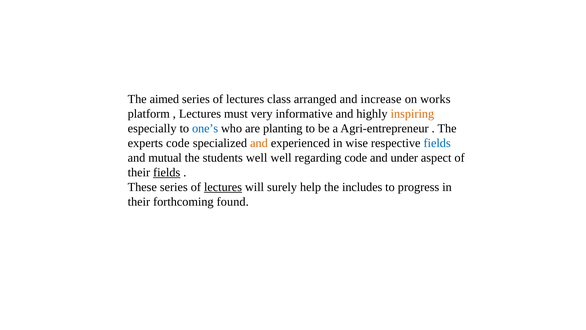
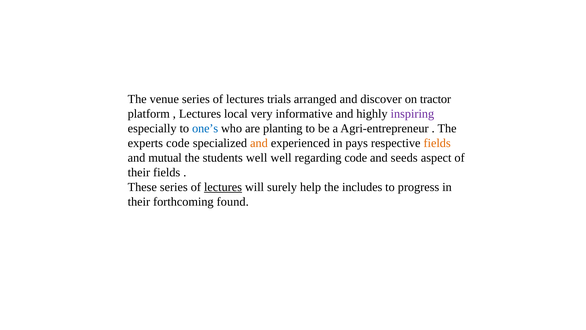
aimed: aimed -> venue (164, 99)
class: class -> trials (279, 99)
increase: increase -> discover (381, 99)
works: works -> tractor (435, 99)
must: must -> local (236, 114)
inspiring colour: orange -> purple (412, 114)
wise: wise -> pays (357, 143)
fields colour: blue -> orange (437, 143)
under: under -> seeds (404, 158)
fields underline: present -> none (167, 172)
